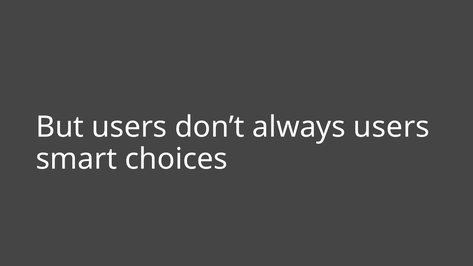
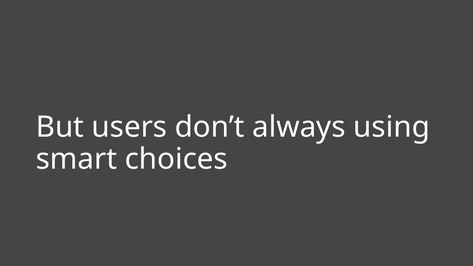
always users: users -> using (392, 127)
